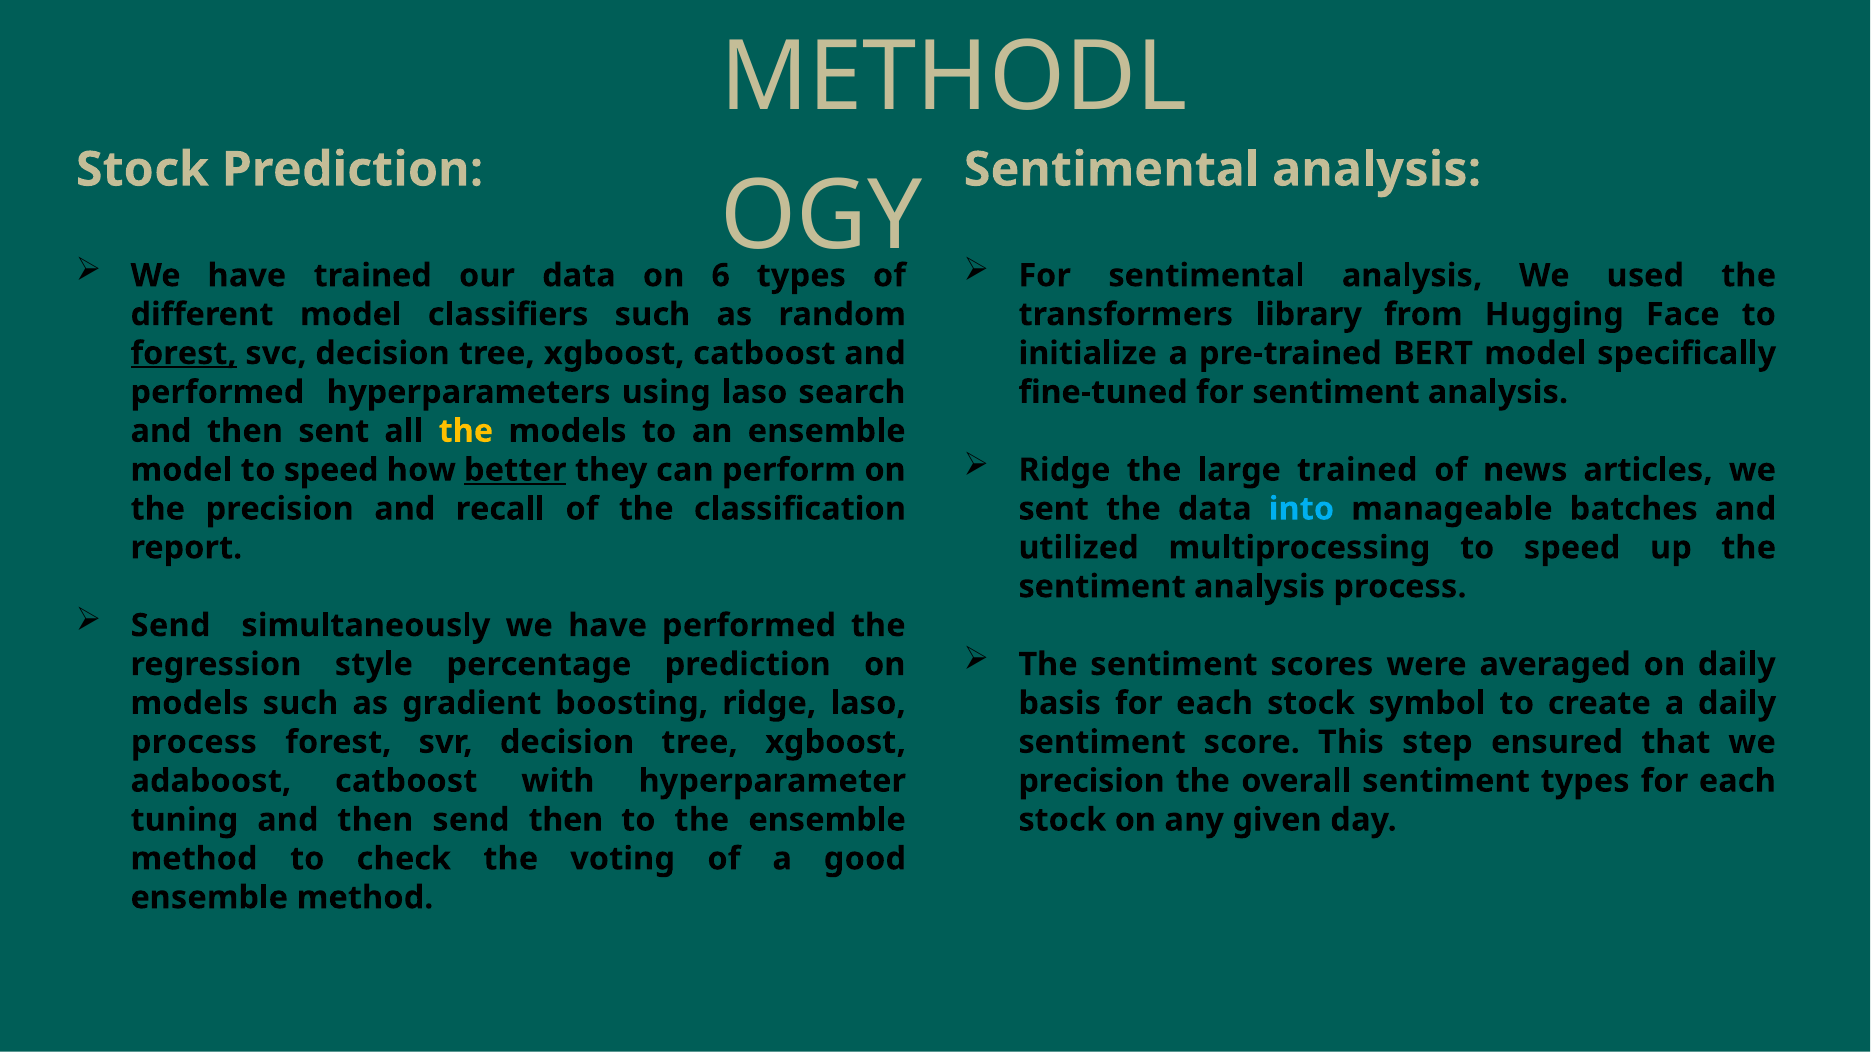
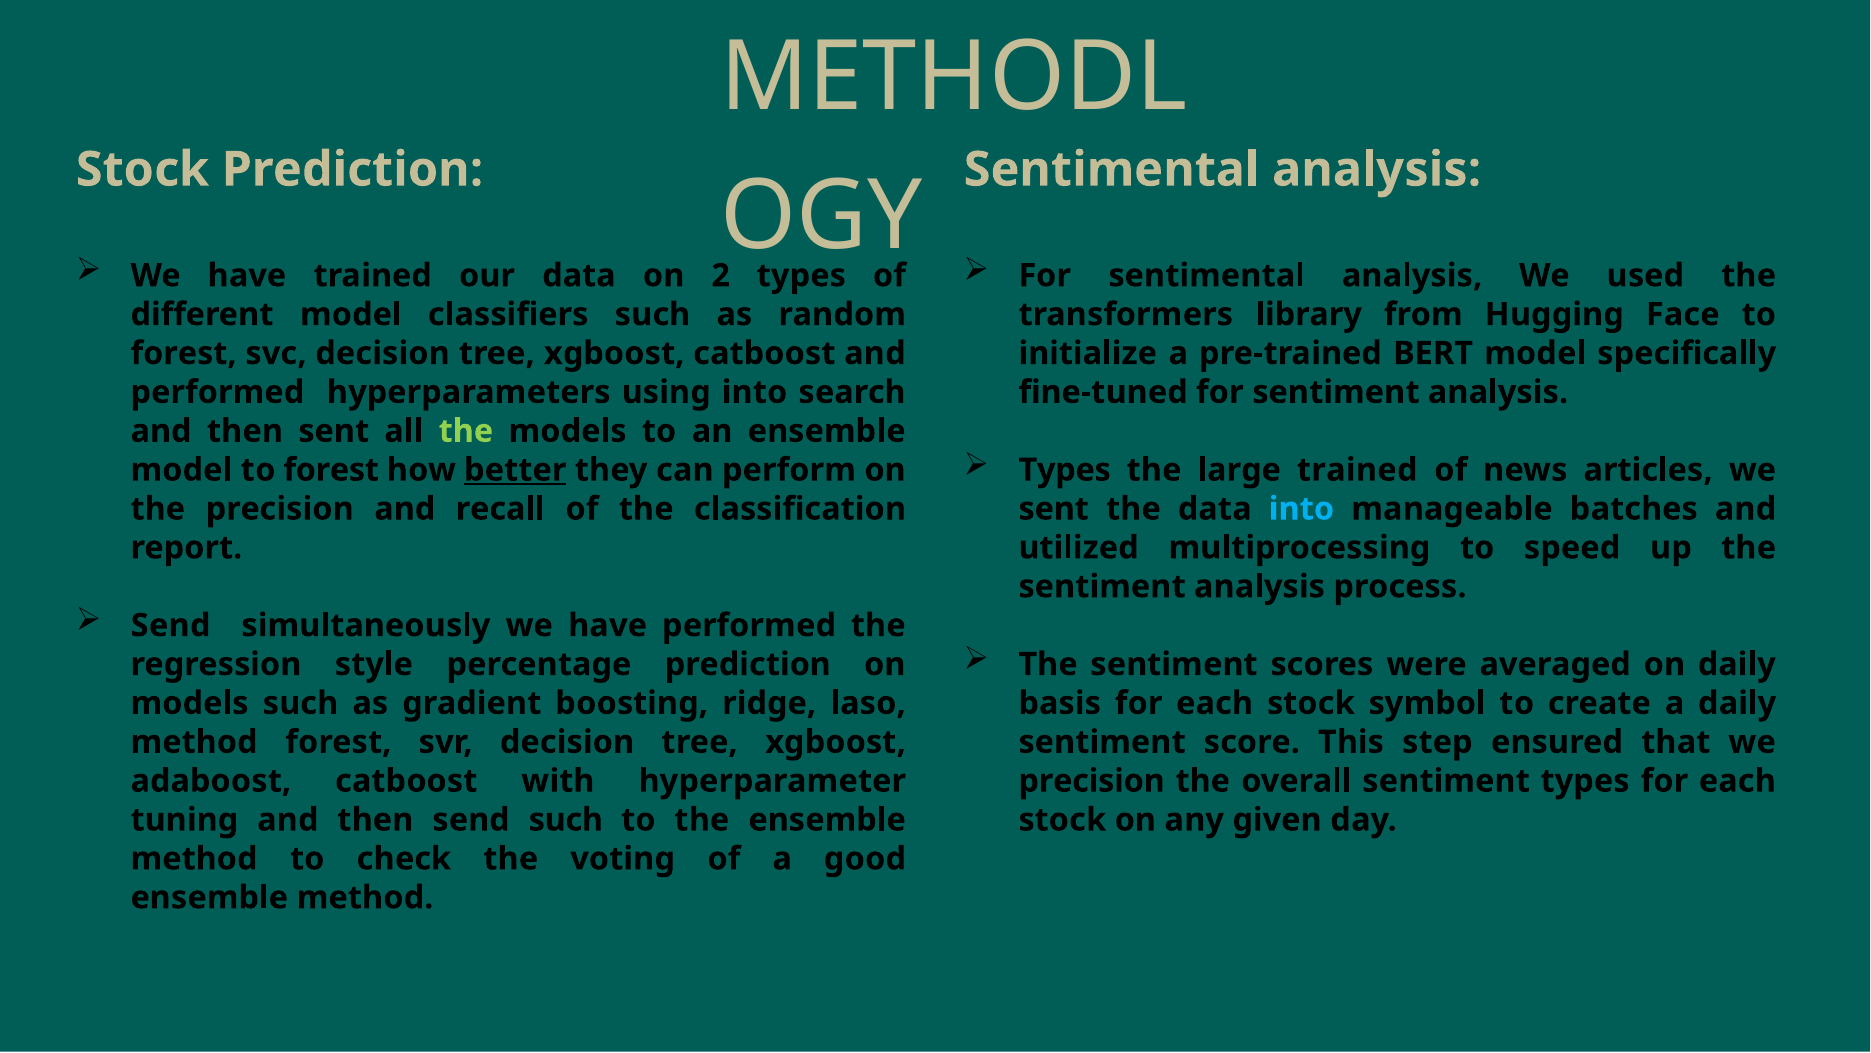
6: 6 -> 2 (721, 276)
forest underline: present -> none (184, 353)
using laso: laso -> into (754, 392)
the colour: yellow -> light green (466, 431)
Ridge: Ridge -> Types (1065, 470)
model to speed: speed -> forest (331, 470)
process: process -> method (194, 742)
send then: then -> such (566, 820)
